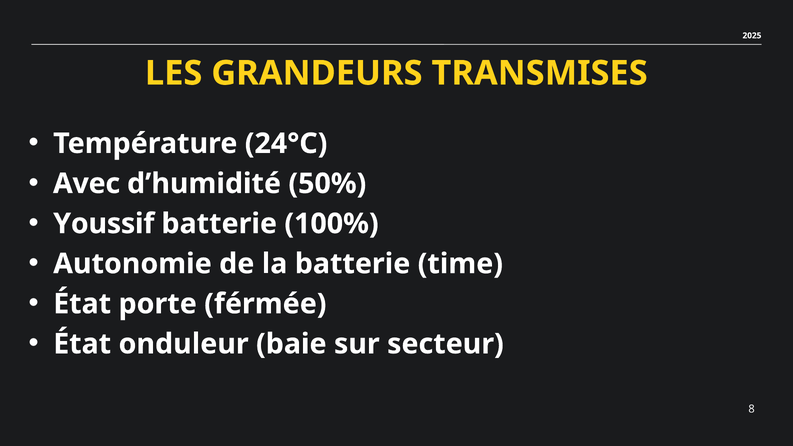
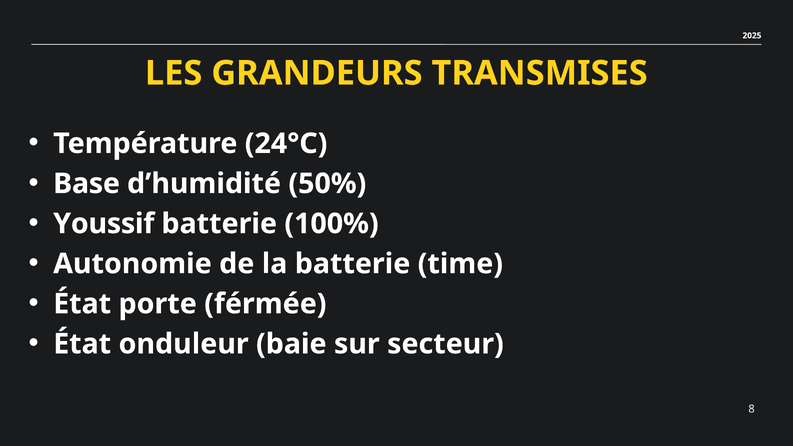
Avec: Avec -> Base (87, 184)
